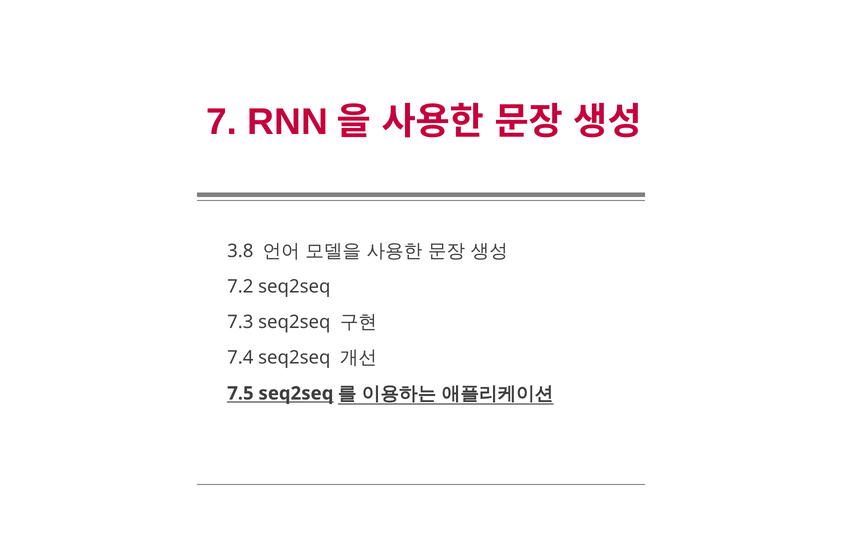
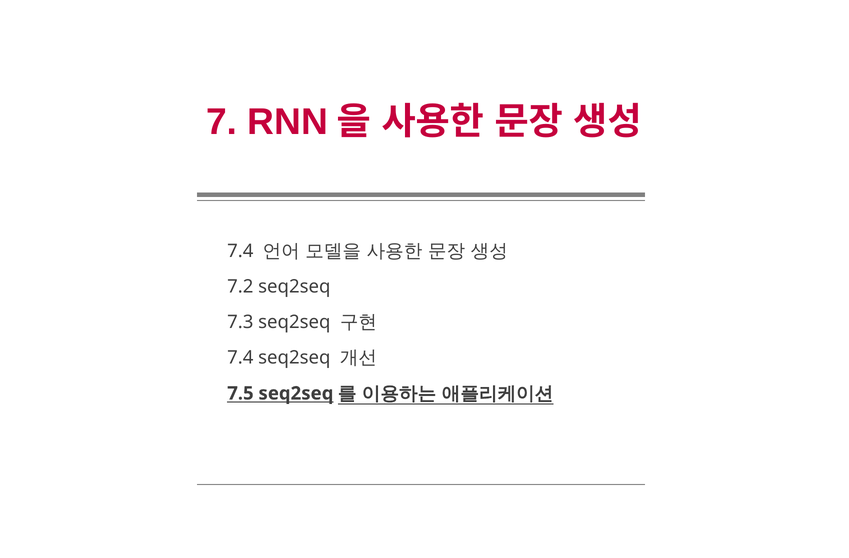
3.8: 3.8 -> 7.4 (240, 251)
